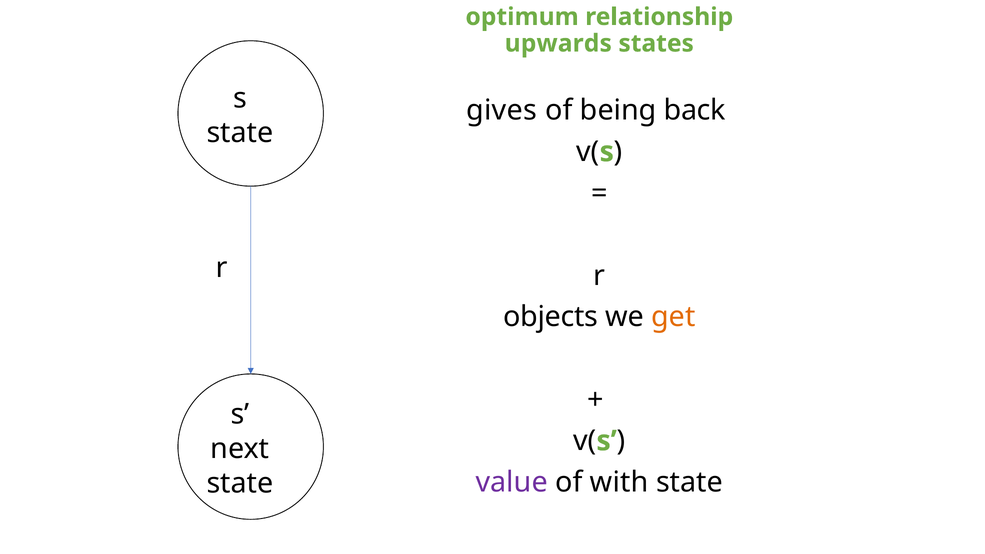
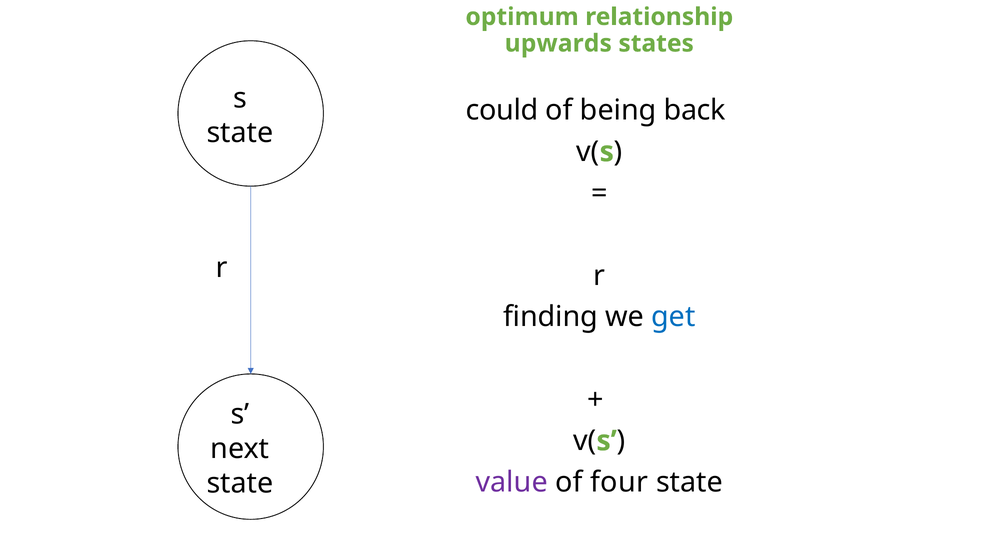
gives: gives -> could (502, 110)
objects: objects -> finding (551, 317)
get colour: orange -> blue (673, 317)
with: with -> four (619, 482)
